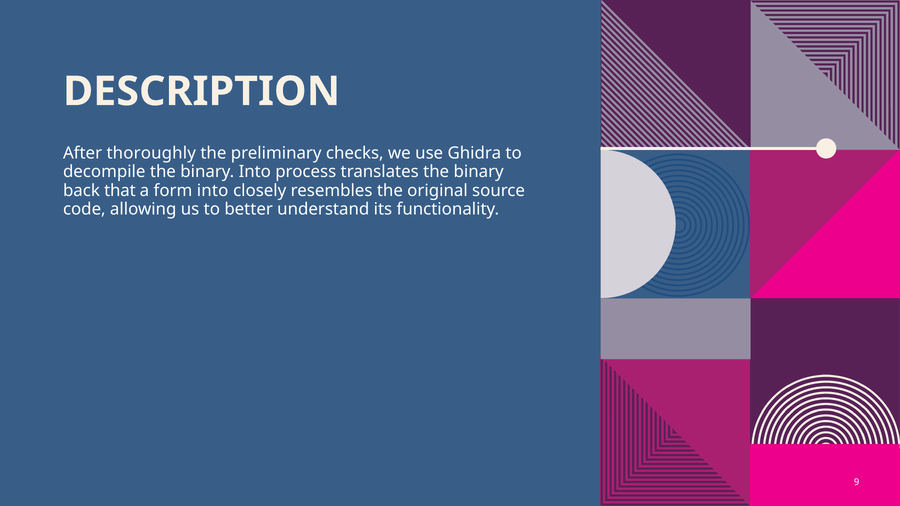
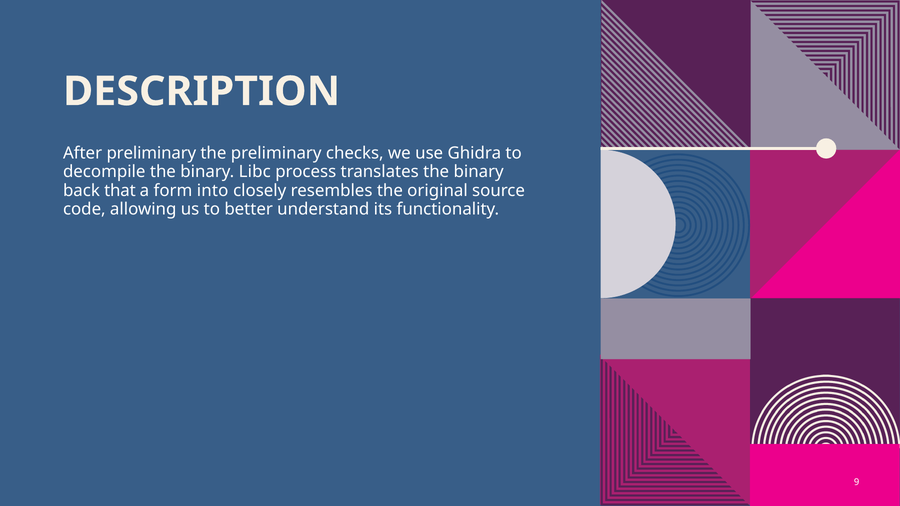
After thoroughly: thoroughly -> preliminary (151, 153)
binary Into: Into -> Libc (255, 172)
